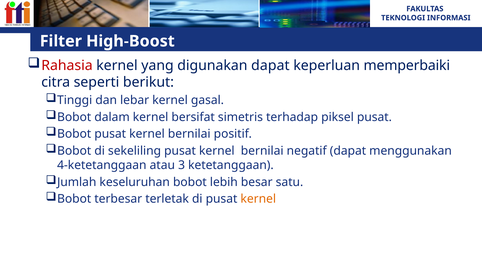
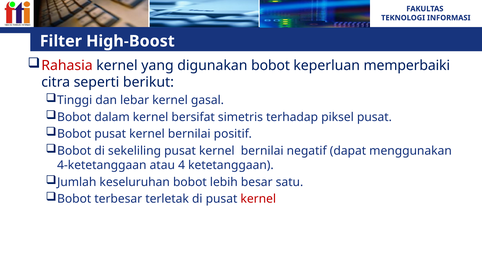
digunakan dapat: dapat -> bobot (271, 65)
3: 3 -> 4 (182, 165)
kernel colour: orange -> red (258, 199)
